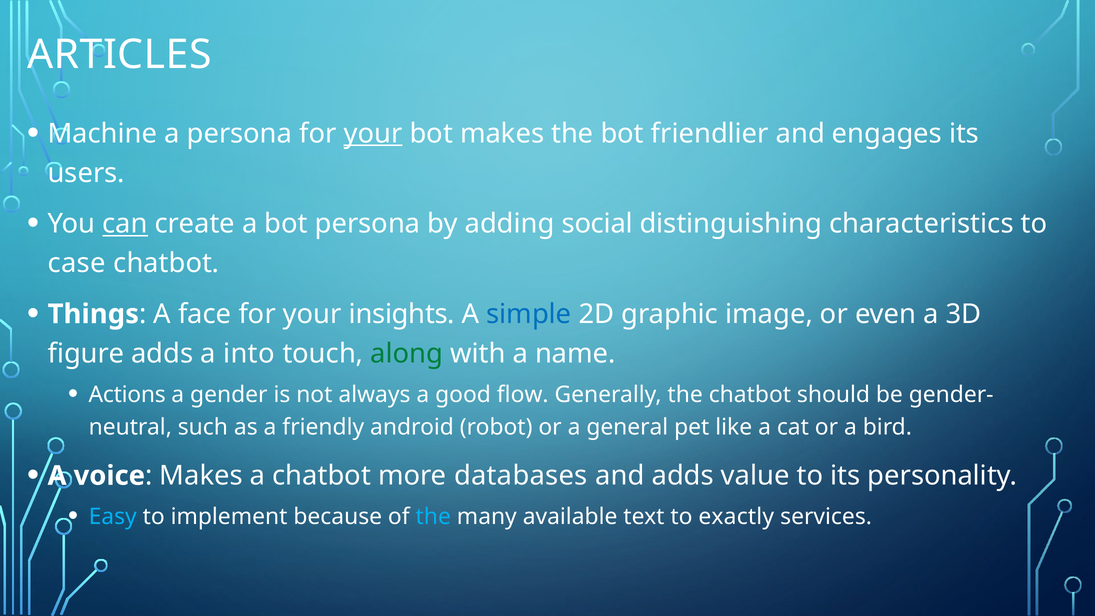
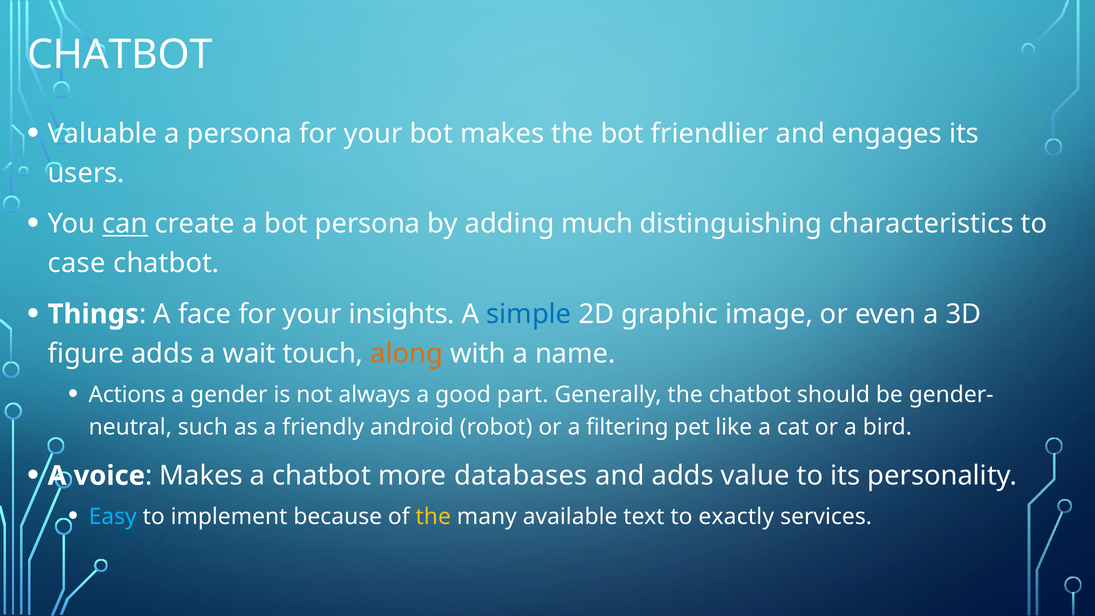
ARTICLES: ARTICLES -> CHATBOT (120, 55)
Machine: Machine -> Valuable (102, 134)
your underline: present -> none (373, 134)
social: social -> much (597, 224)
into: into -> wait (249, 353)
along colour: green -> orange (407, 353)
flow: flow -> part (523, 394)
general: general -> filtering (627, 427)
the colour: light blue -> yellow (433, 517)
